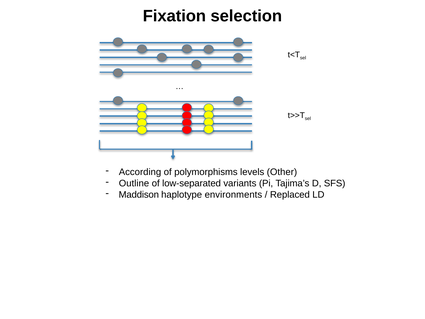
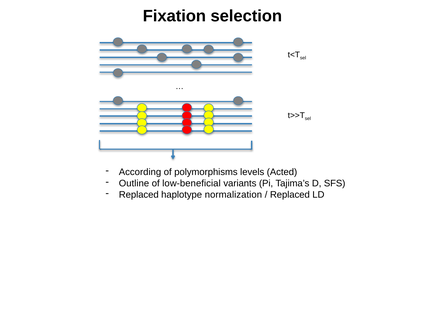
Other: Other -> Acted (282, 172)
low-separated: low-separated -> low-beneficial (191, 183)
Maddison: Maddison -> Replaced (139, 195)
environments: environments -> normalization (233, 195)
